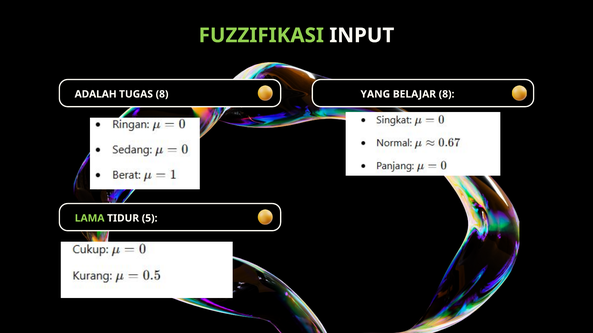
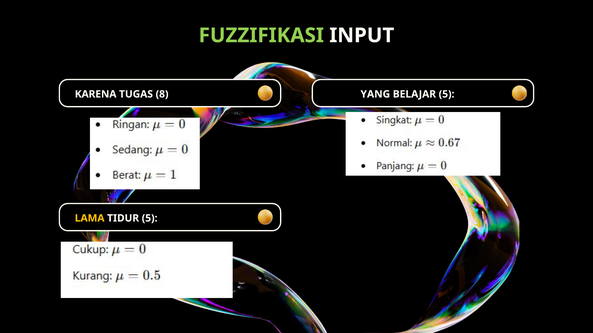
ADALAH: ADALAH -> KARENA (96, 94)
BELAJAR 8: 8 -> 5 (447, 94)
LAMA colour: light green -> yellow (90, 219)
